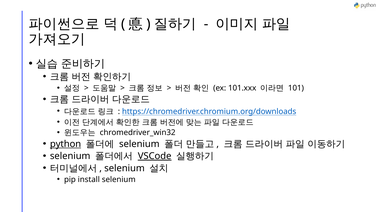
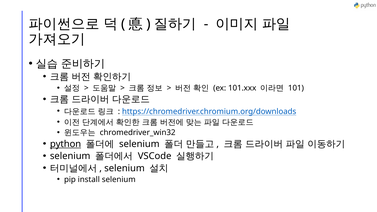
VSCode underline: present -> none (155, 156)
